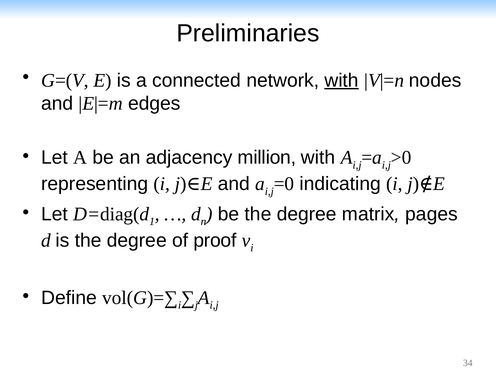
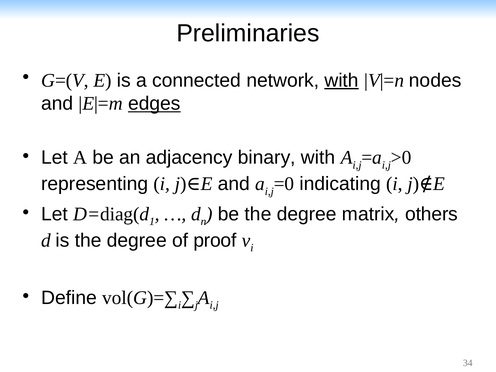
edges underline: none -> present (154, 103)
million: million -> binary (267, 158)
pages: pages -> others (432, 214)
